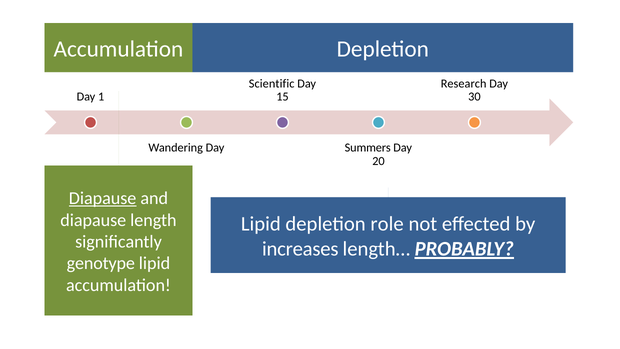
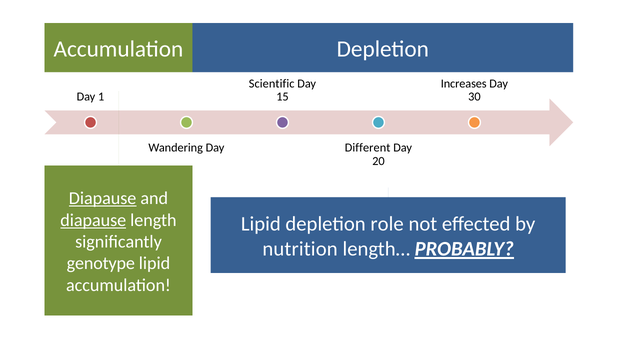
Research: Research -> Increases (464, 84)
Summers: Summers -> Different (368, 148)
diapause underline: none -> present (93, 220)
increases: increases -> nutrition (300, 249)
